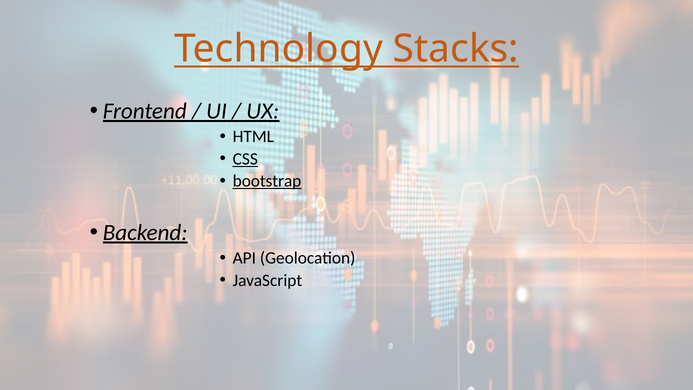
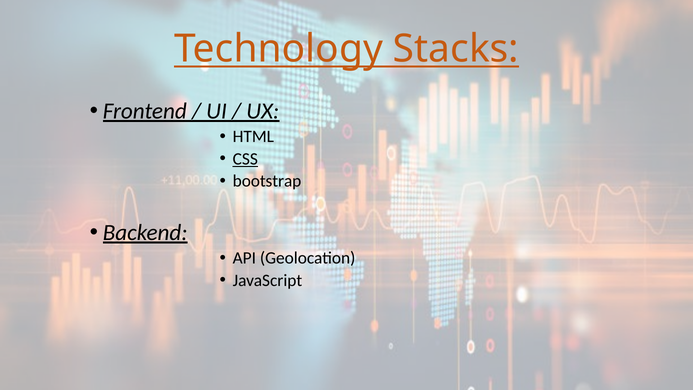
bootstrap underline: present -> none (267, 181)
